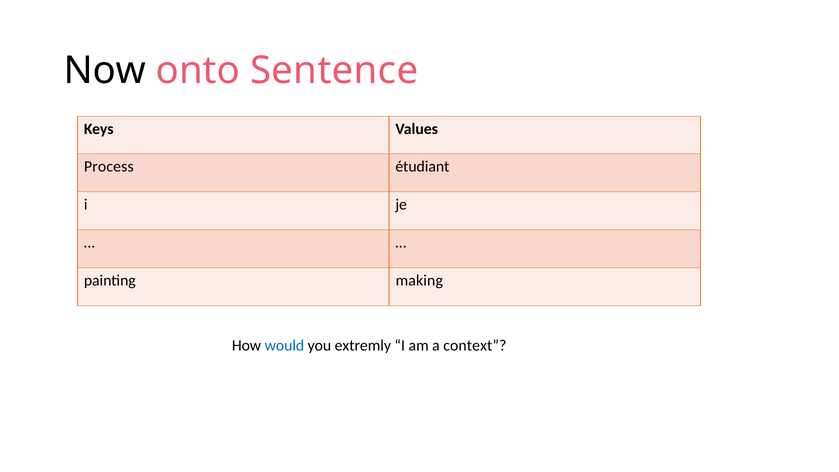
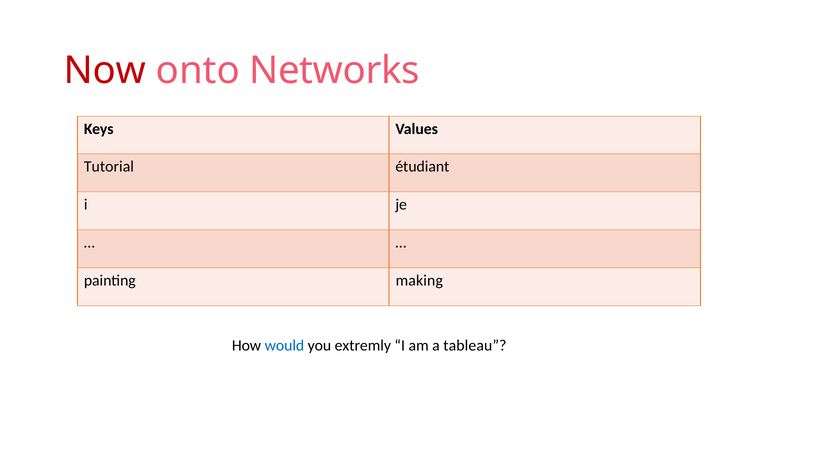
Now colour: black -> red (105, 70)
Sentence: Sentence -> Networks (335, 70)
Process: Process -> Tutorial (109, 167)
context: context -> tableau (475, 346)
